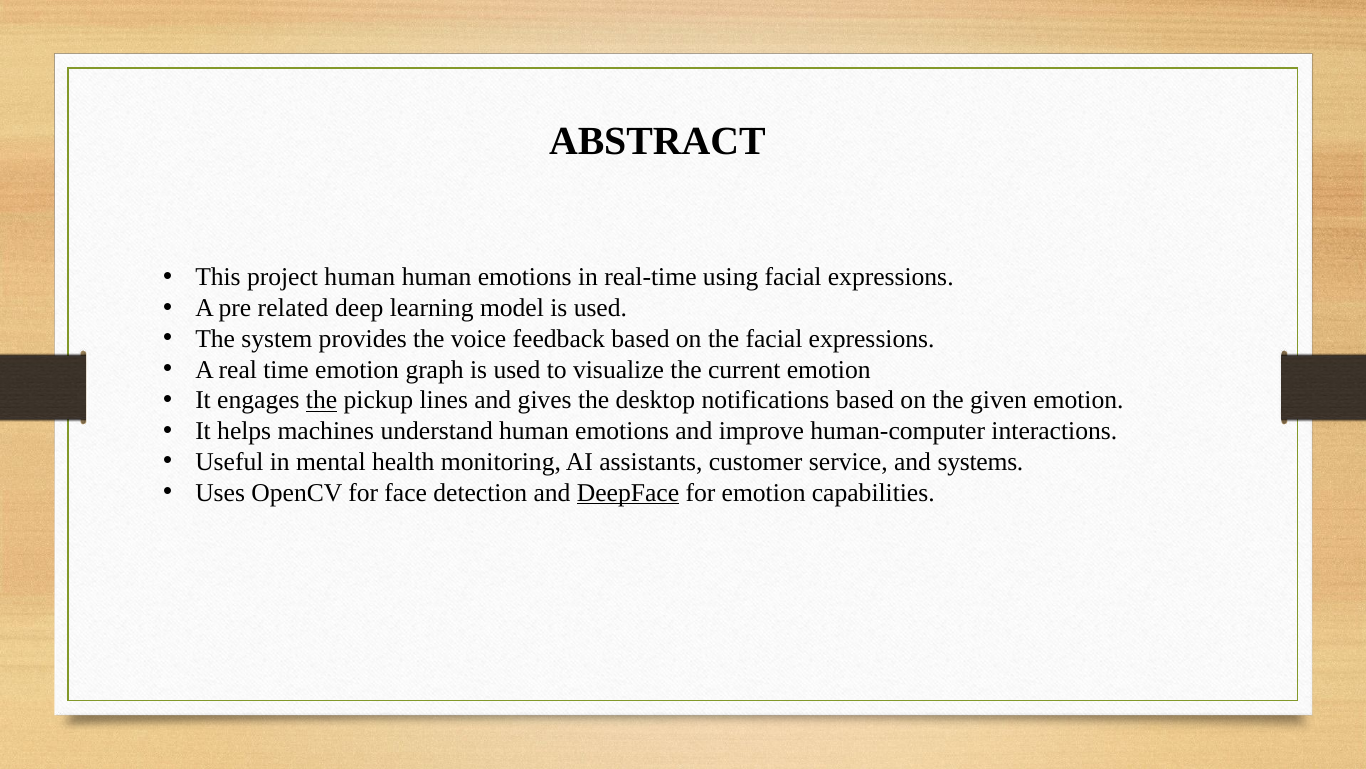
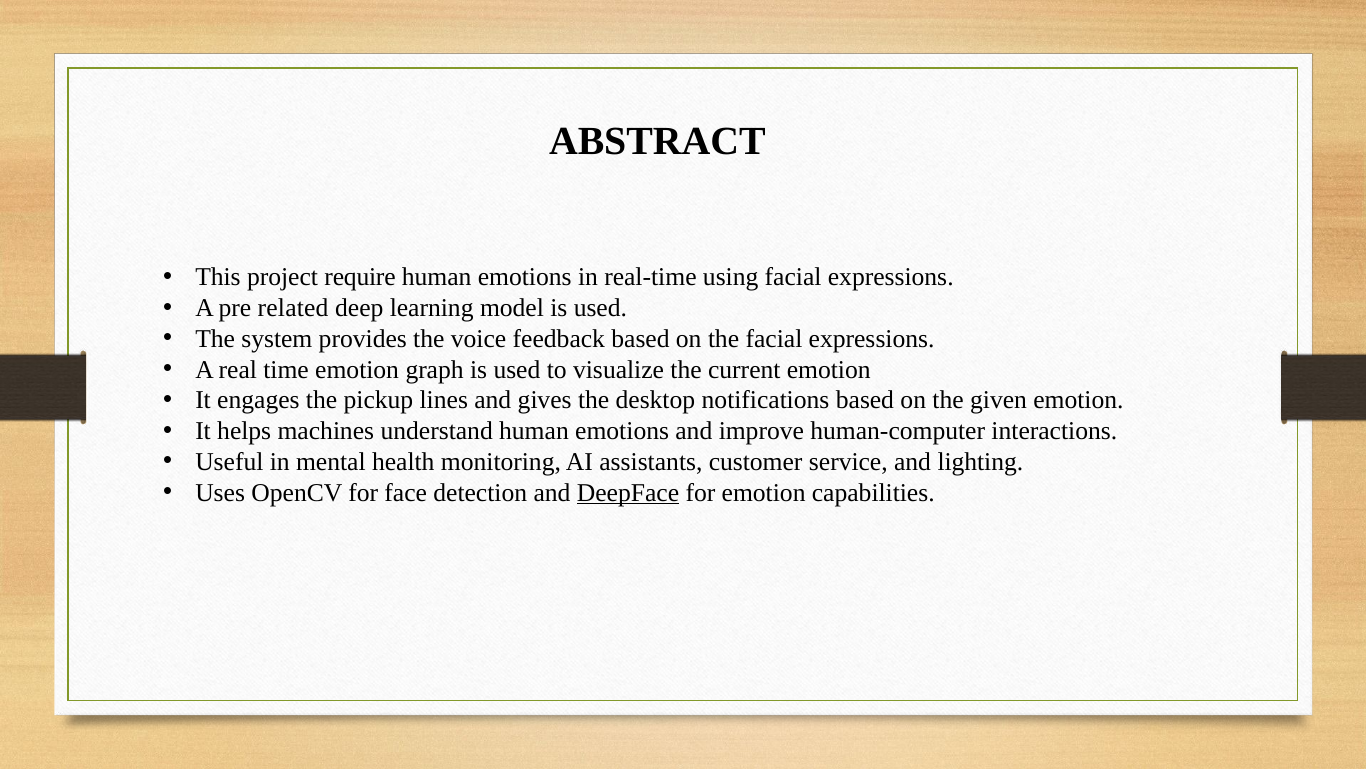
project human: human -> require (360, 277)
the underline: present -> none (322, 400)
systems: systems -> lighting (980, 461)
